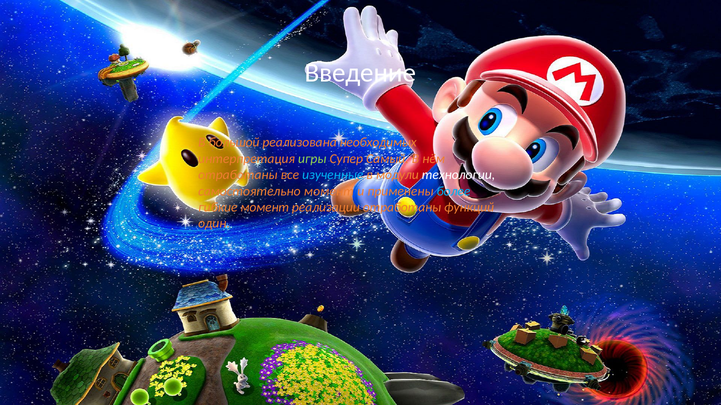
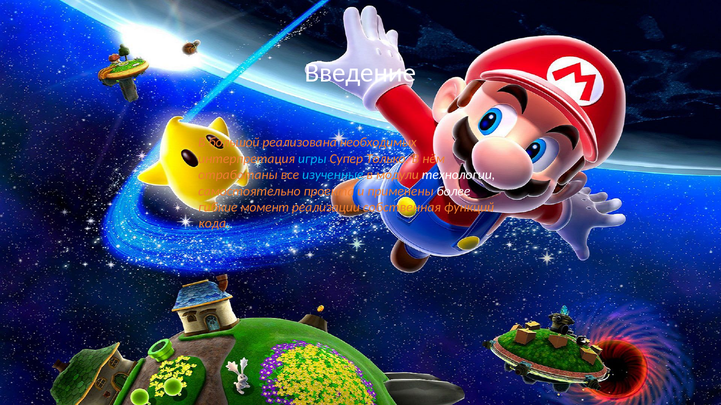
игры colour: light green -> light blue (312, 159)
Самый: Самый -> Только (387, 159)
самостоятельно момент: момент -> проекта (329, 191)
более colour: light blue -> white (453, 191)
реализации отработаны: отработаны -> собственная (402, 208)
один: один -> кода (214, 224)
